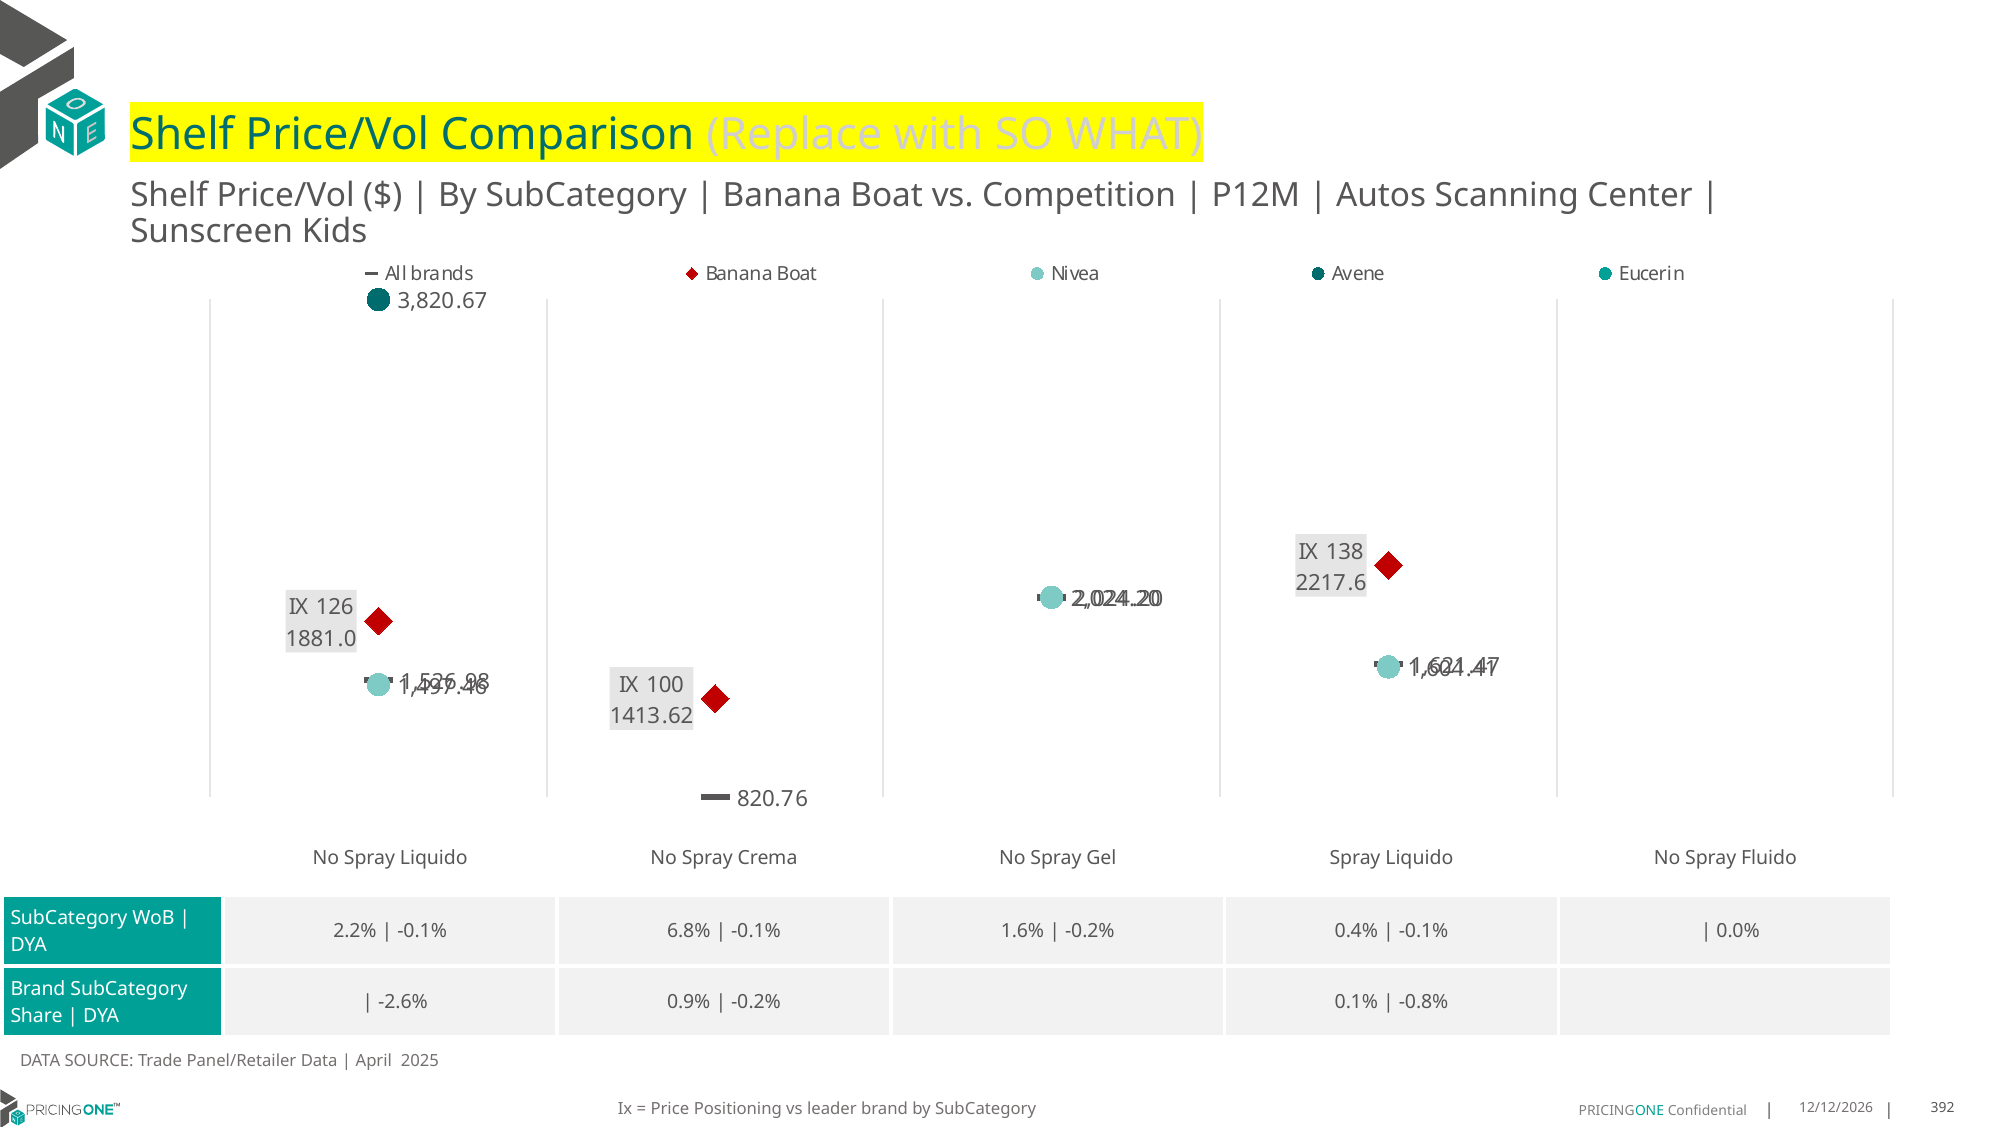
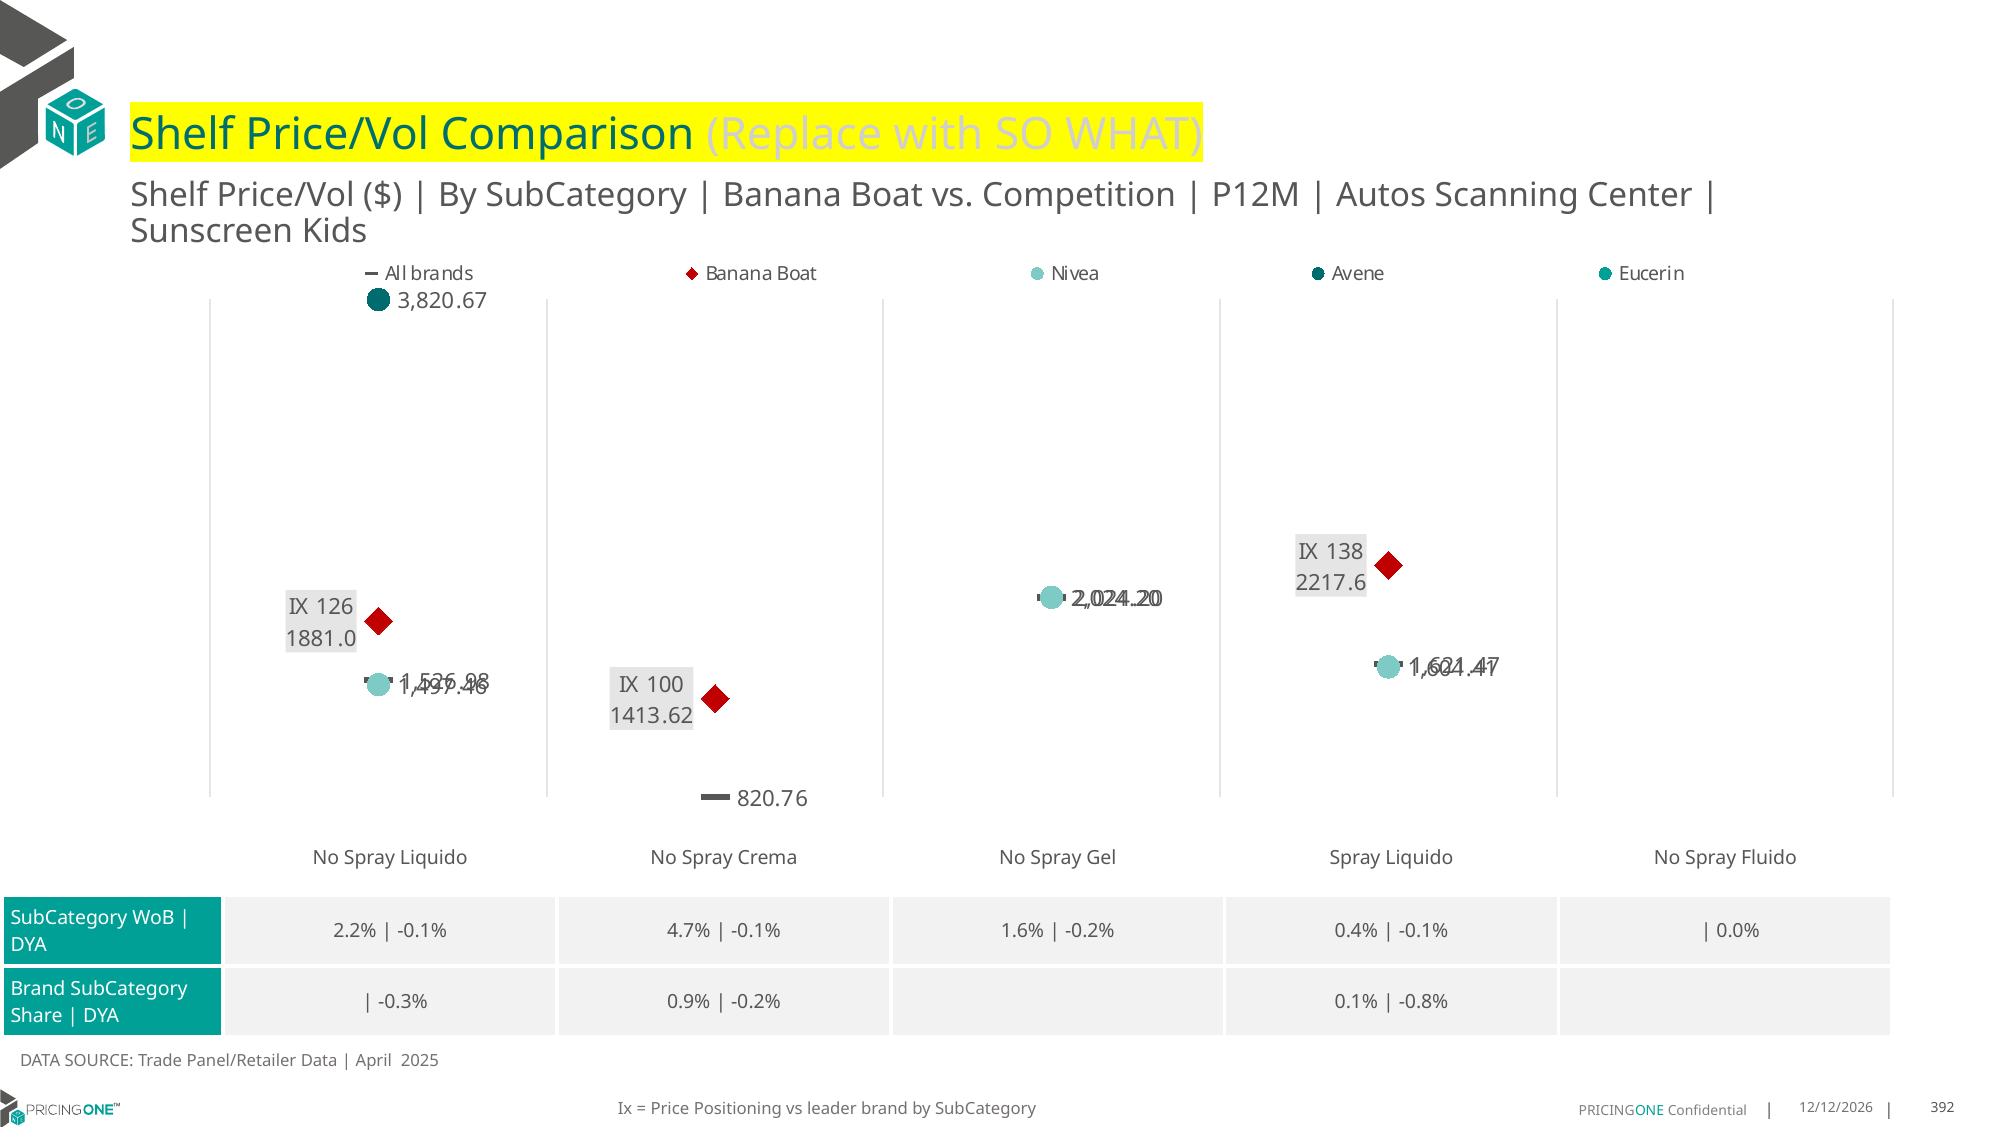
6.8%: 6.8% -> 4.7% (689, 932)
-2.6%: -2.6% -> -0.3% (403, 1003)
